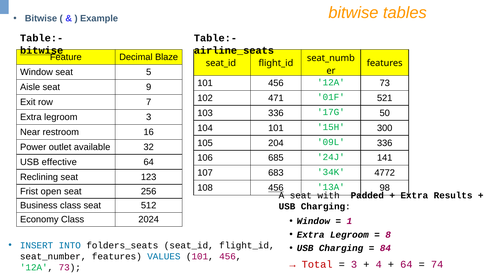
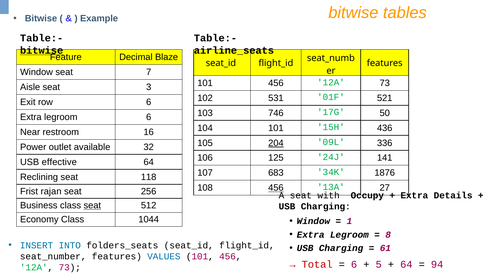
5: 5 -> 7 (149, 72)
9: 9 -> 3 (149, 87)
471: 471 -> 531 (276, 98)
row 7: 7 -> 6 (149, 102)
103 336: 336 -> 746 (276, 113)
legroom 3: 3 -> 6 (149, 117)
300: 300 -> 436 (385, 128)
204 underline: none -> present (276, 143)
685: 685 -> 125 (276, 158)
4772: 4772 -> 1876 (385, 173)
123: 123 -> 118 (149, 177)
98: 98 -> 27 (385, 188)
open: open -> rajan (51, 191)
Padded: Padded -> Occupy (367, 195)
Results: Results -> Details (453, 195)
seat underline: none -> present (92, 205)
2024: 2024 -> 1044 (149, 219)
84: 84 -> 61 (385, 248)
3: 3 -> 6 (354, 264)
4: 4 -> 5 (379, 264)
74: 74 -> 94 (437, 264)
